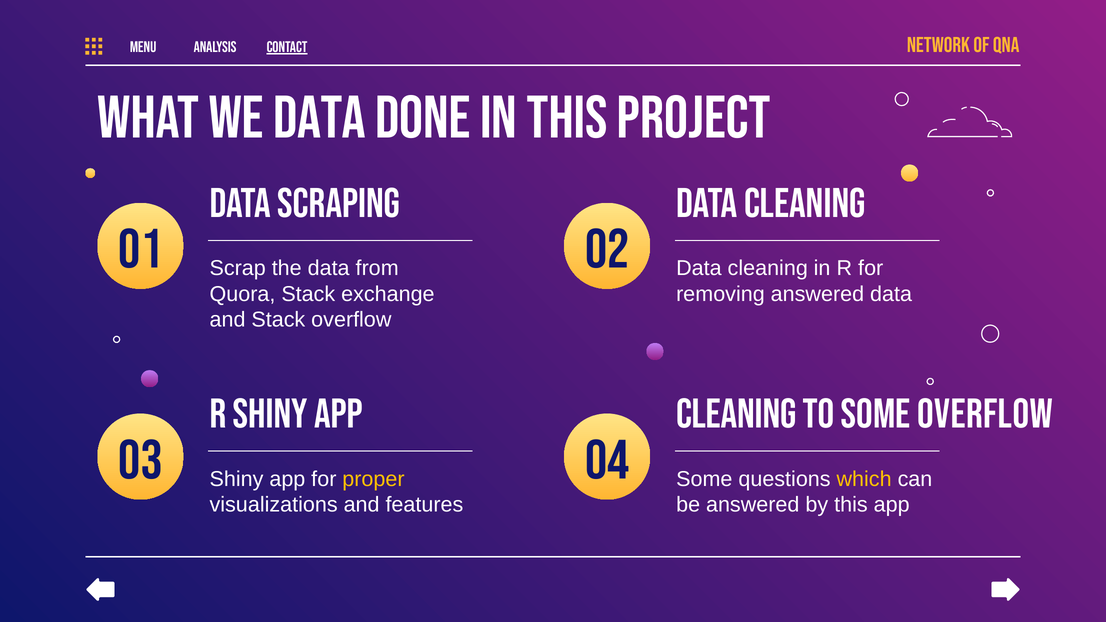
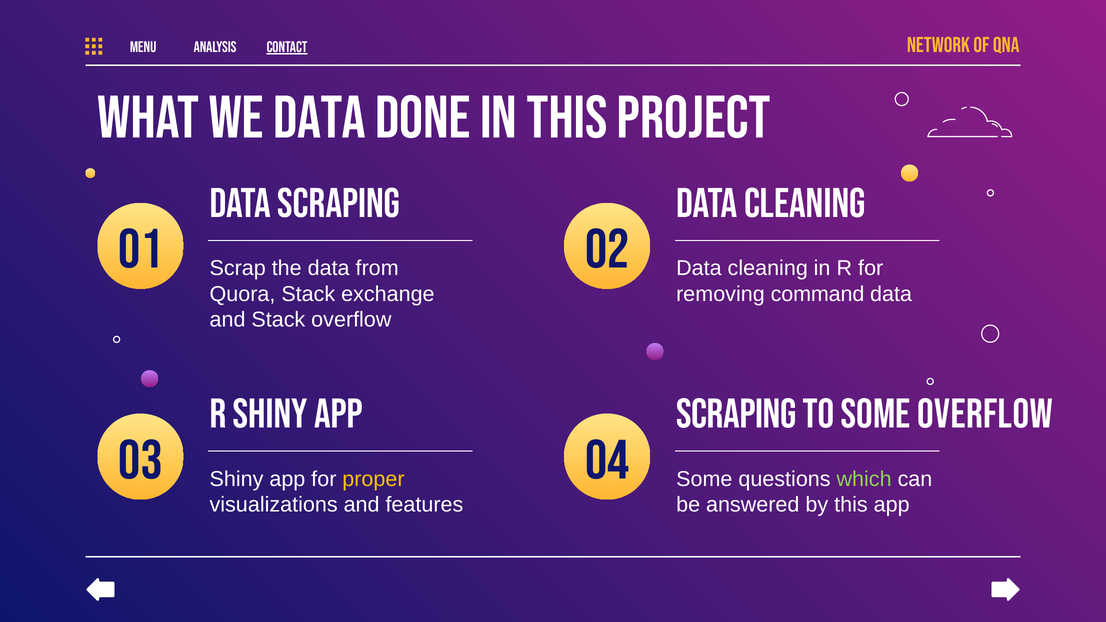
removing answered: answered -> command (818, 294)
cleaning: cleaning -> scraping (736, 414)
which colour: yellow -> light green (864, 479)
